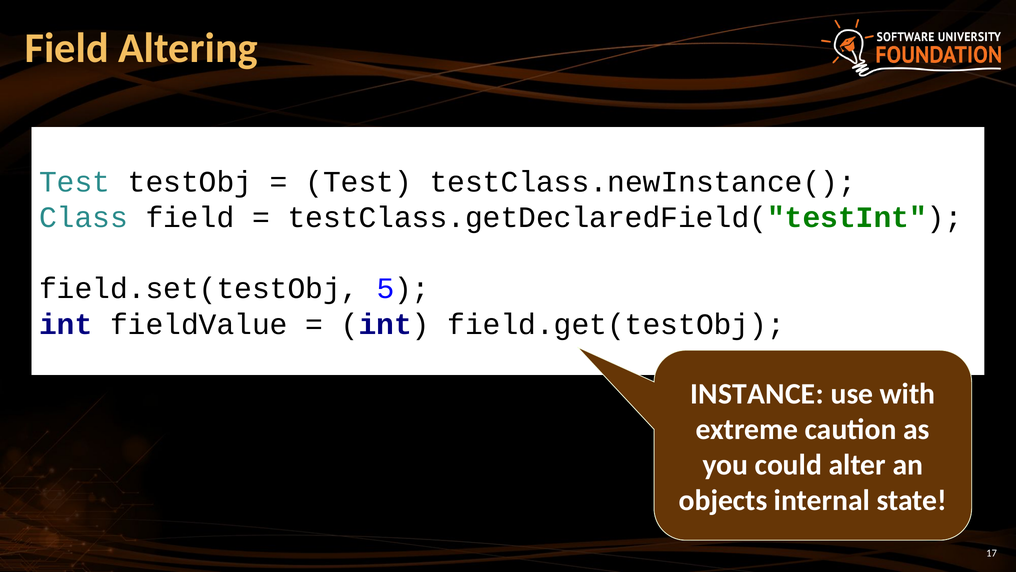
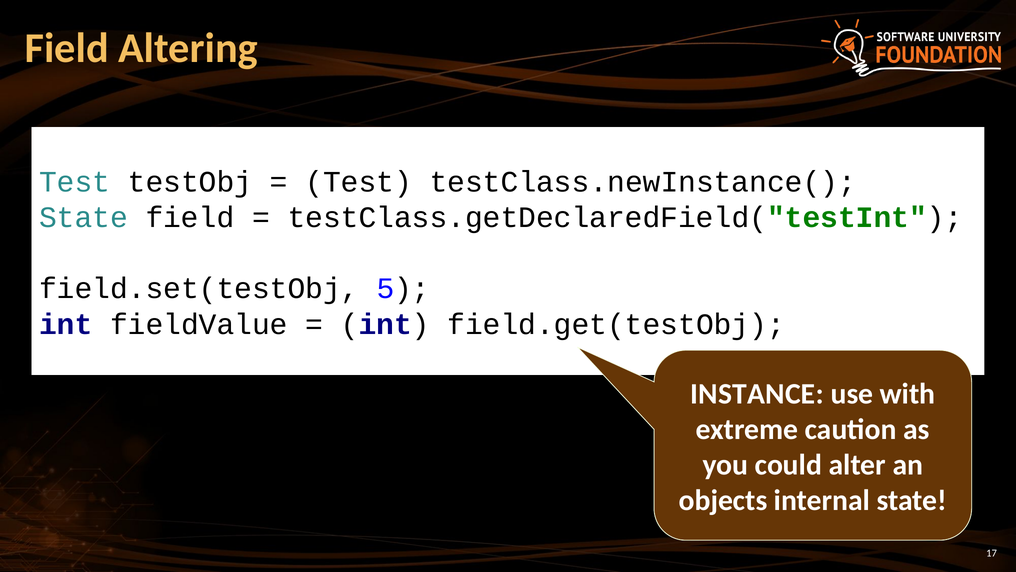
Class: Class -> State (83, 217)
